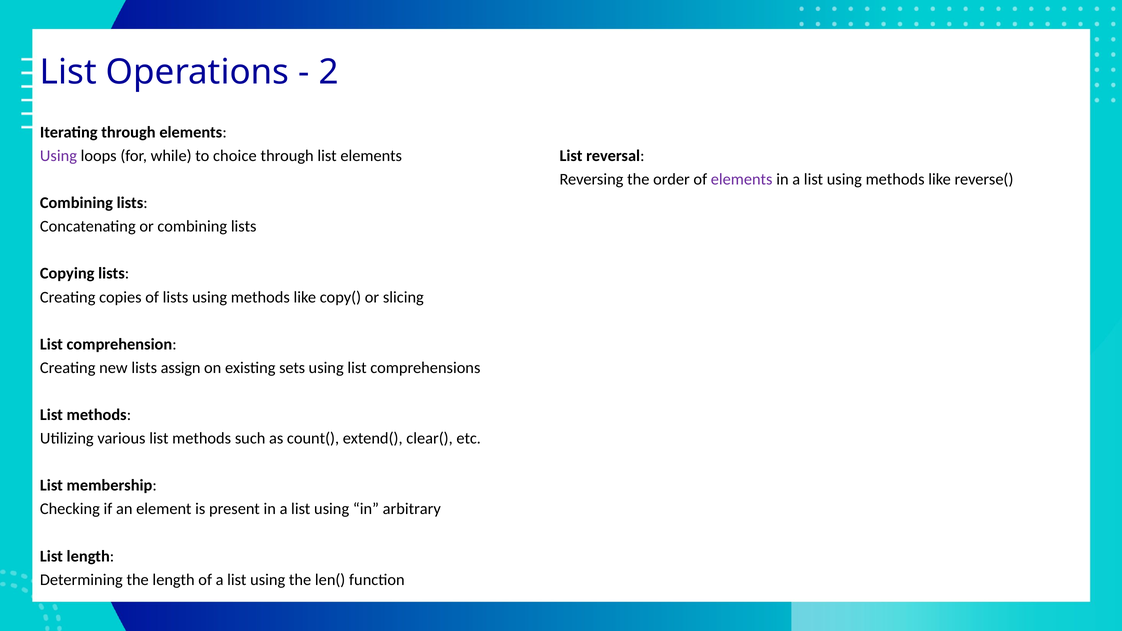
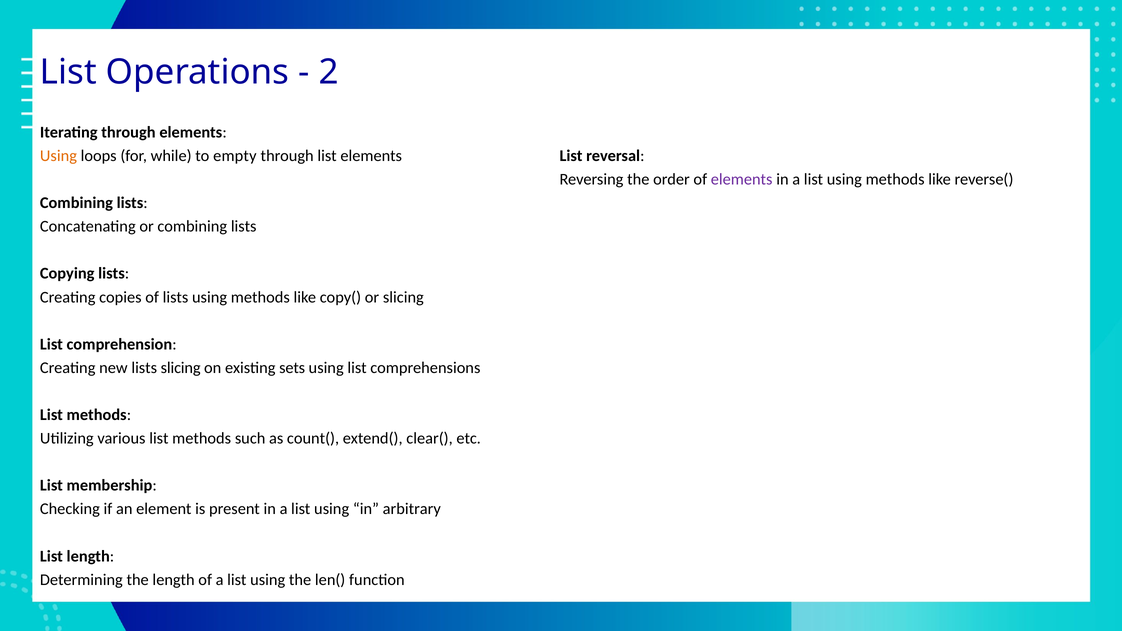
Using colour: purple -> orange (58, 156)
choice: choice -> empty (235, 156)
lists assign: assign -> slicing (181, 368)
